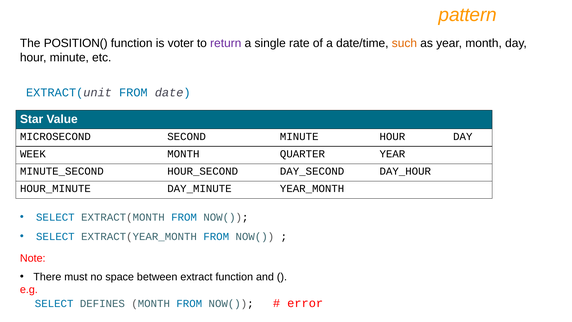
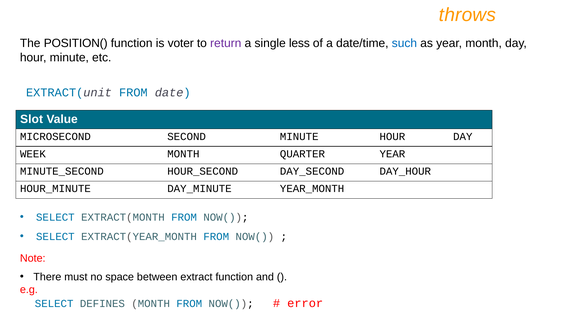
pattern: pattern -> throws (468, 15)
rate: rate -> less (299, 43)
such colour: orange -> blue (404, 43)
Star: Star -> Slot (32, 119)
